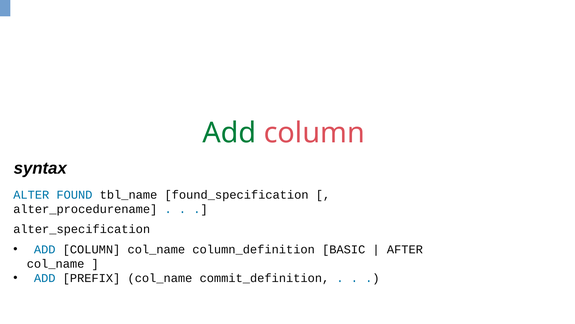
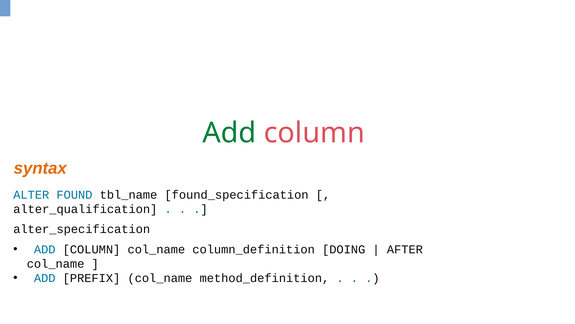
syntax colour: black -> orange (40, 168)
alter_procedurename: alter_procedurename -> alter_qualification (85, 209)
BASIC: BASIC -> DOING (344, 249)
commit_definition: commit_definition -> method_definition (264, 278)
